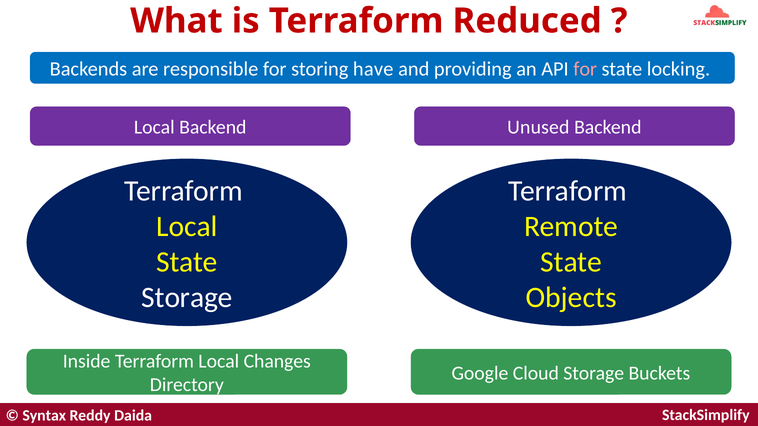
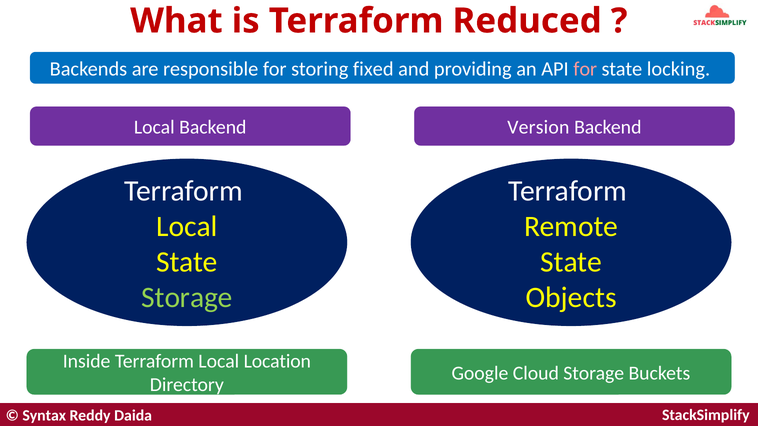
have: have -> fixed (373, 69)
Unused: Unused -> Version (538, 128)
Storage colour: white -> light green (187, 298)
Changes: Changes -> Location (277, 362)
